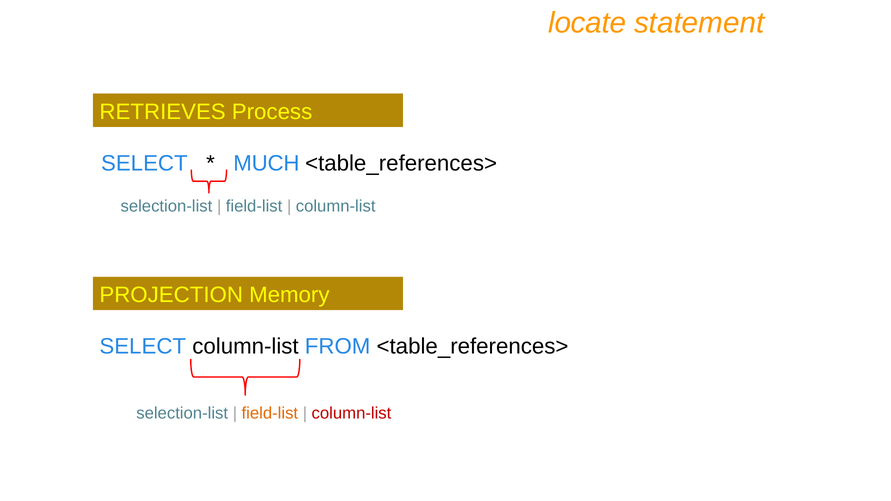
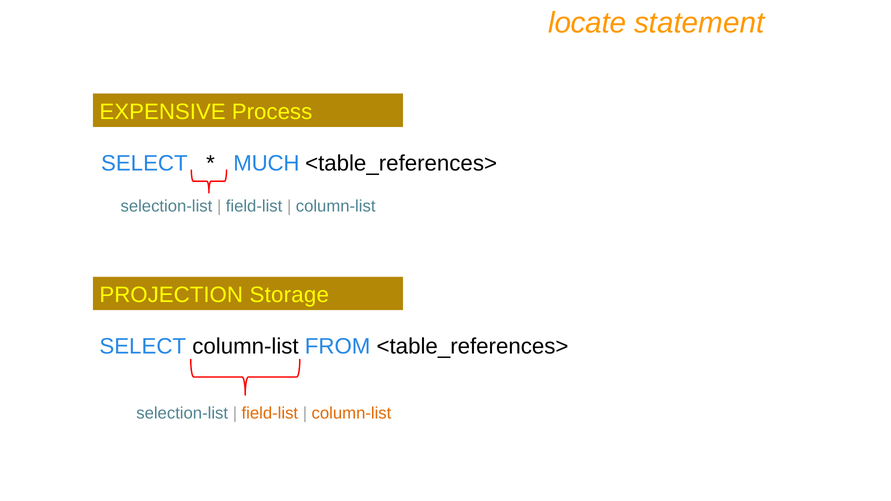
RETRIEVES: RETRIEVES -> EXPENSIVE (163, 112)
Memory: Memory -> Storage (289, 295)
column-list colour: red -> orange (351, 413)
